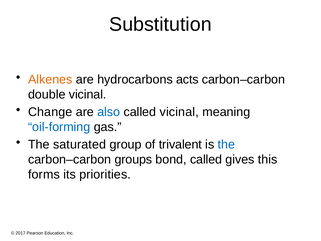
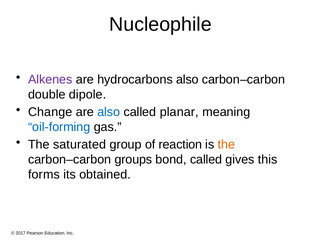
Substitution: Substitution -> Nucleophile (160, 24)
Alkenes colour: orange -> purple (50, 79)
hydrocarbons acts: acts -> also (187, 79)
double vicinal: vicinal -> dipole (88, 94)
called vicinal: vicinal -> planar (179, 112)
trivalent: trivalent -> reaction (180, 144)
the colour: blue -> orange (226, 144)
priorities: priorities -> obtained (105, 174)
